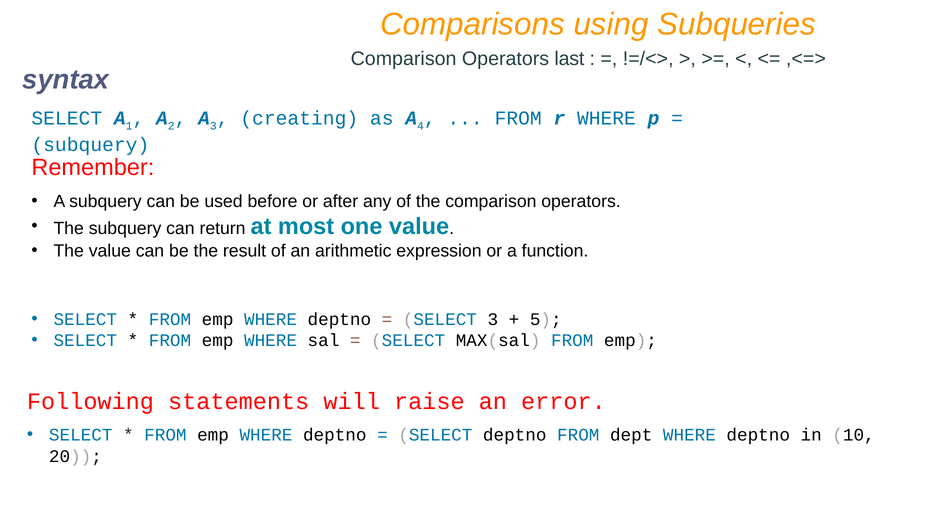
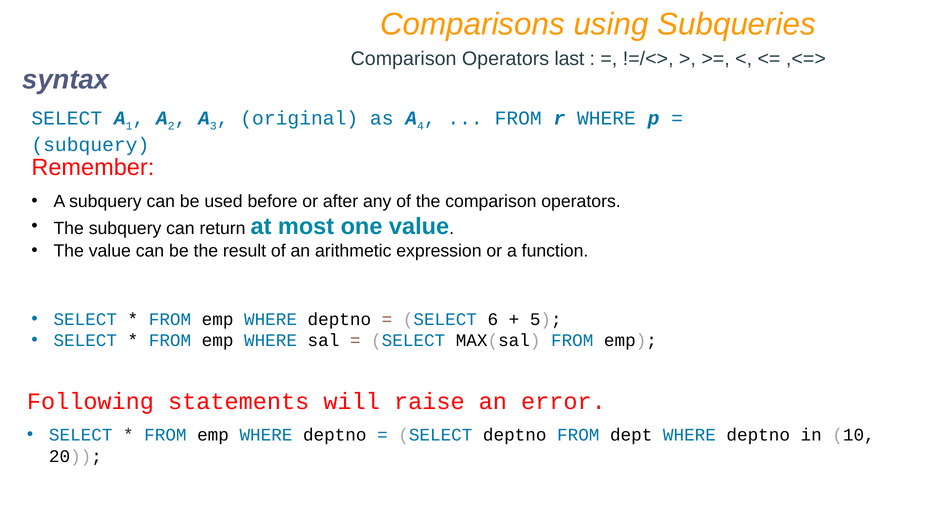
creating: creating -> original (299, 118)
SELECT 3: 3 -> 6 (493, 319)
